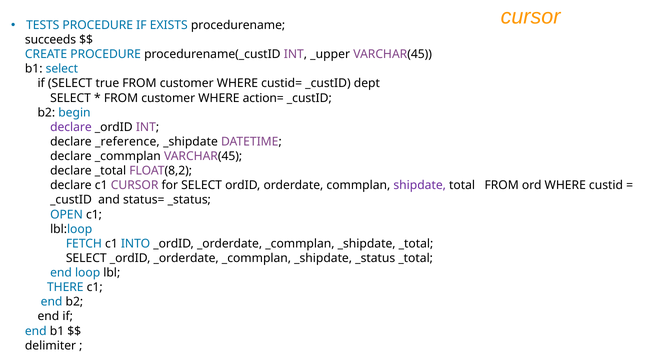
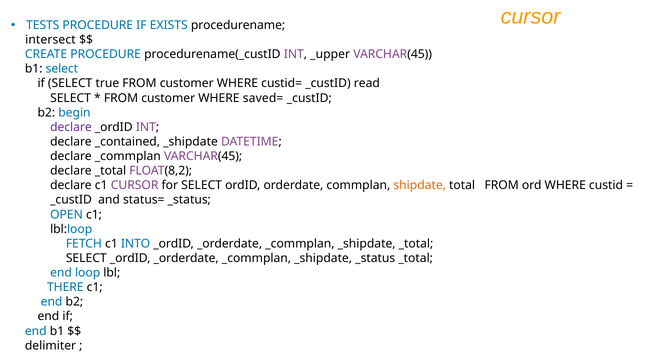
succeeds: succeeds -> intersect (50, 40)
dept: dept -> read (367, 83)
action=: action= -> saved= (263, 98)
_reference: _reference -> _contained (127, 141)
shipdate colour: purple -> orange (420, 185)
